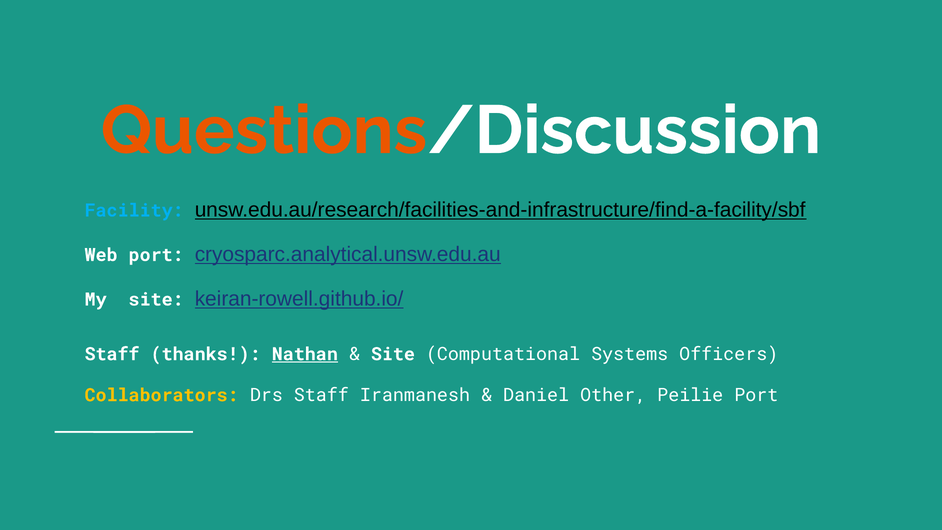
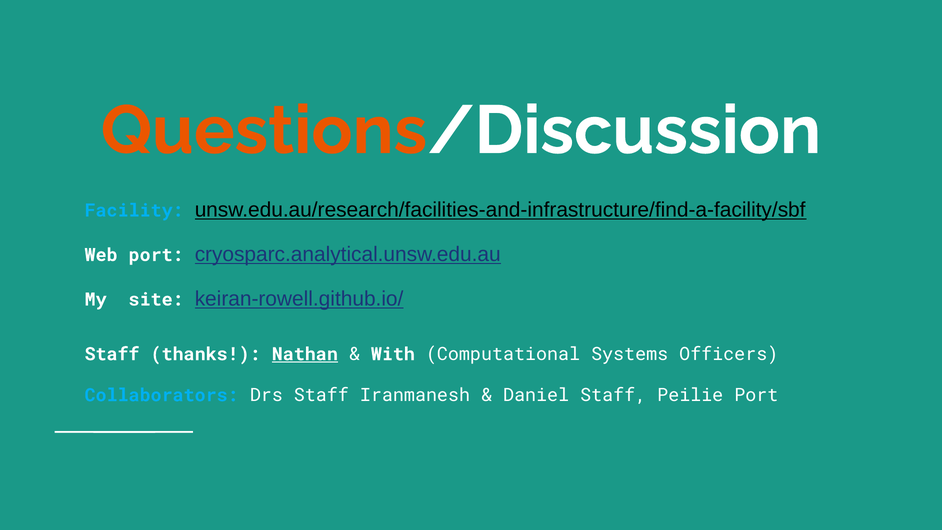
Site: Site -> With (393, 354)
Collaborators colour: yellow -> light blue (162, 395)
Daniel Other: Other -> Staff (613, 395)
